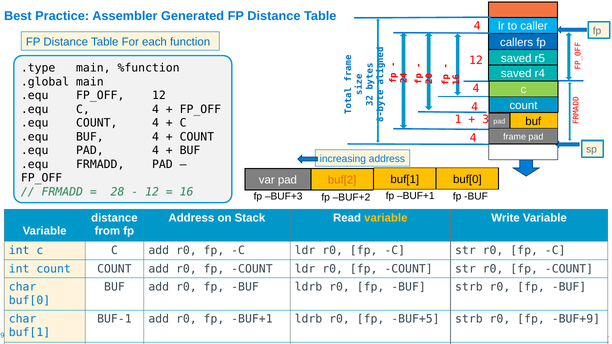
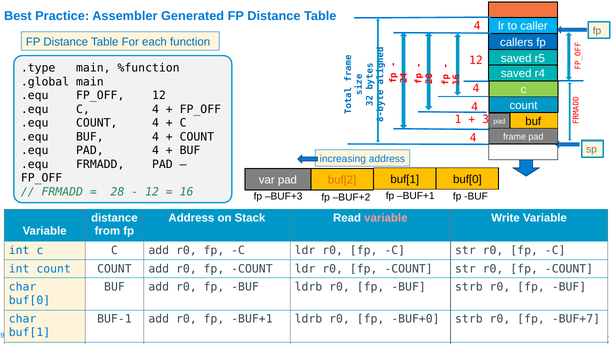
variable colour: yellow -> pink (386, 218)
BUF+5: BUF+5 -> BUF+0 (415, 319)
BUF+9: BUF+9 -> BUF+7 (576, 319)
